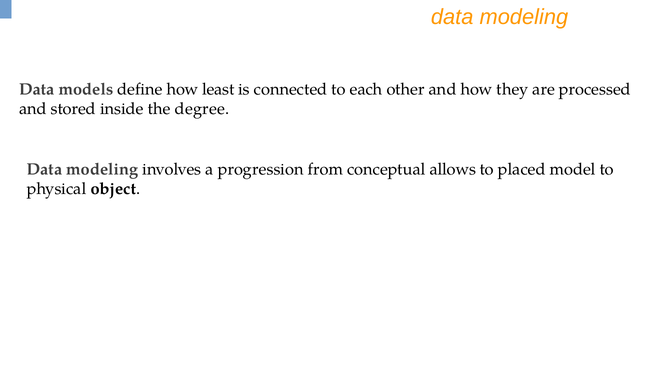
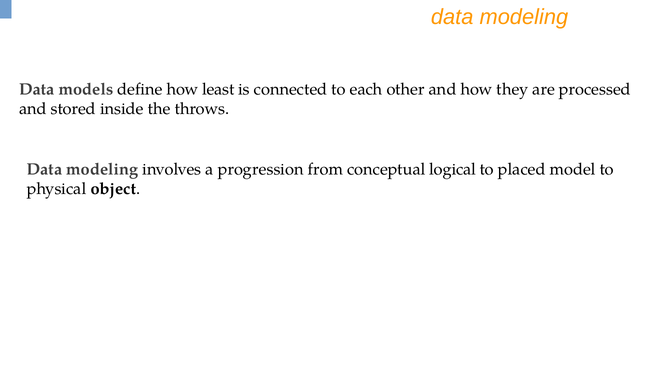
degree: degree -> throws (202, 109)
allows: allows -> logical (453, 169)
